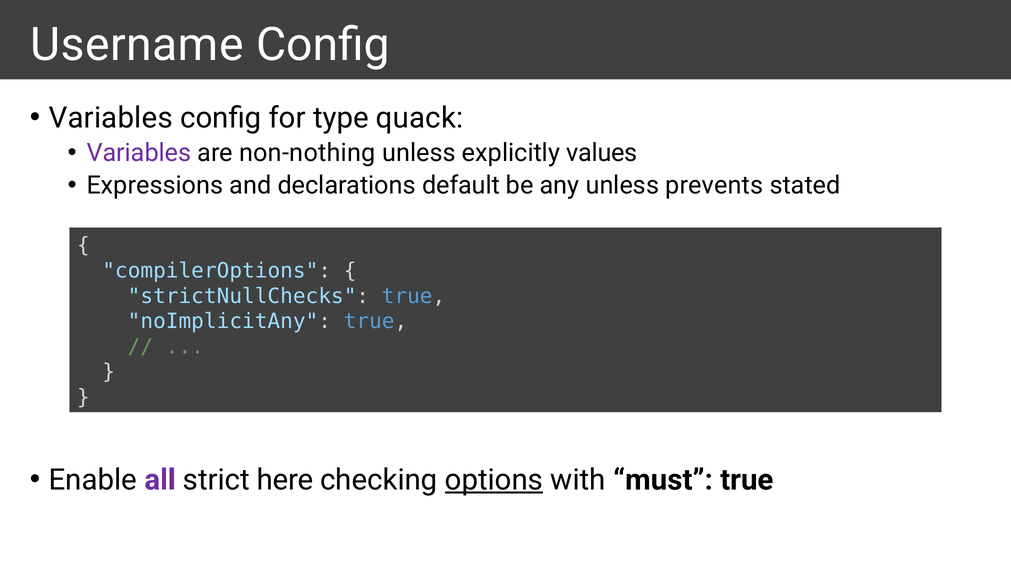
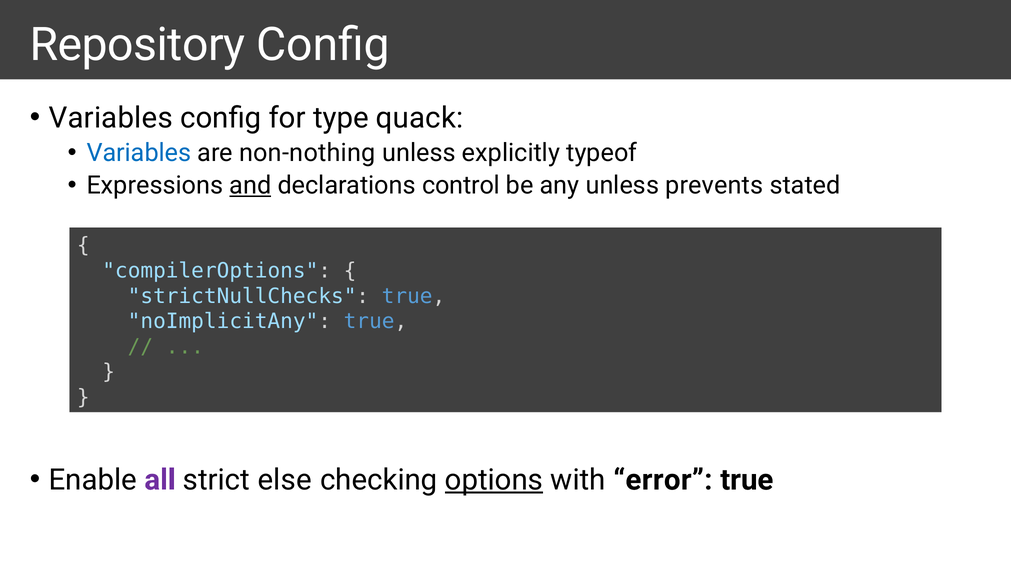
Username: Username -> Repository (137, 45)
Variables colour: purple -> blue (139, 153)
values: values -> typeof (602, 153)
and underline: none -> present (250, 185)
default: default -> control (461, 185)
here: here -> else (285, 480)
must: must -> error (663, 480)
